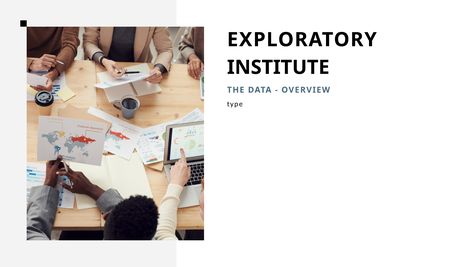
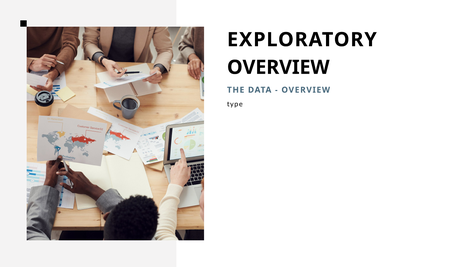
INSTITUTE: INSTITUTE -> OVERVIEW (278, 67)
